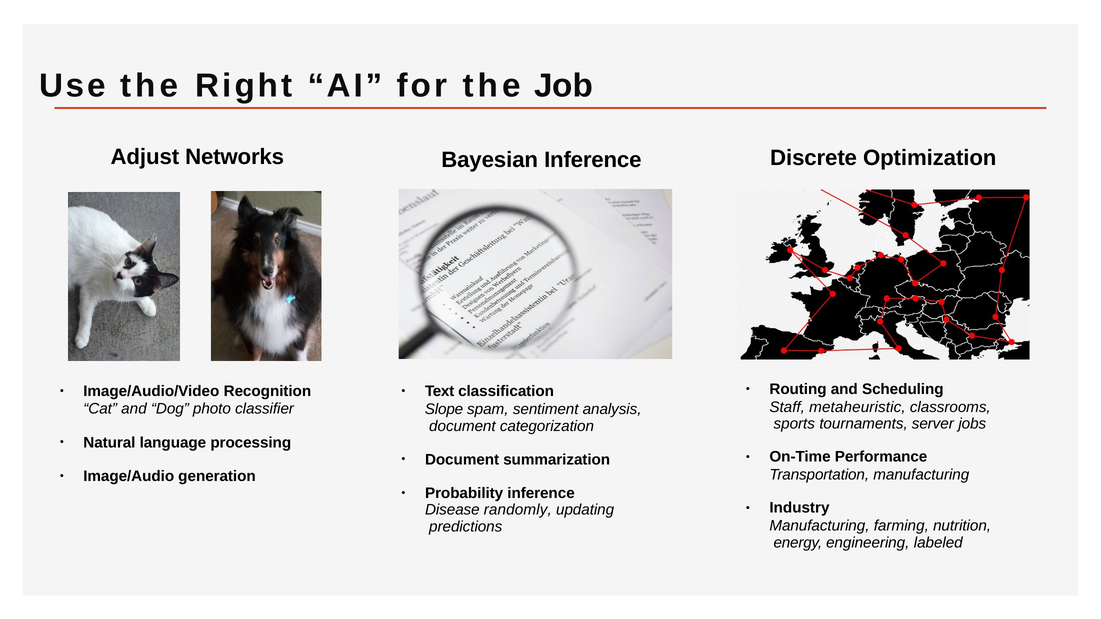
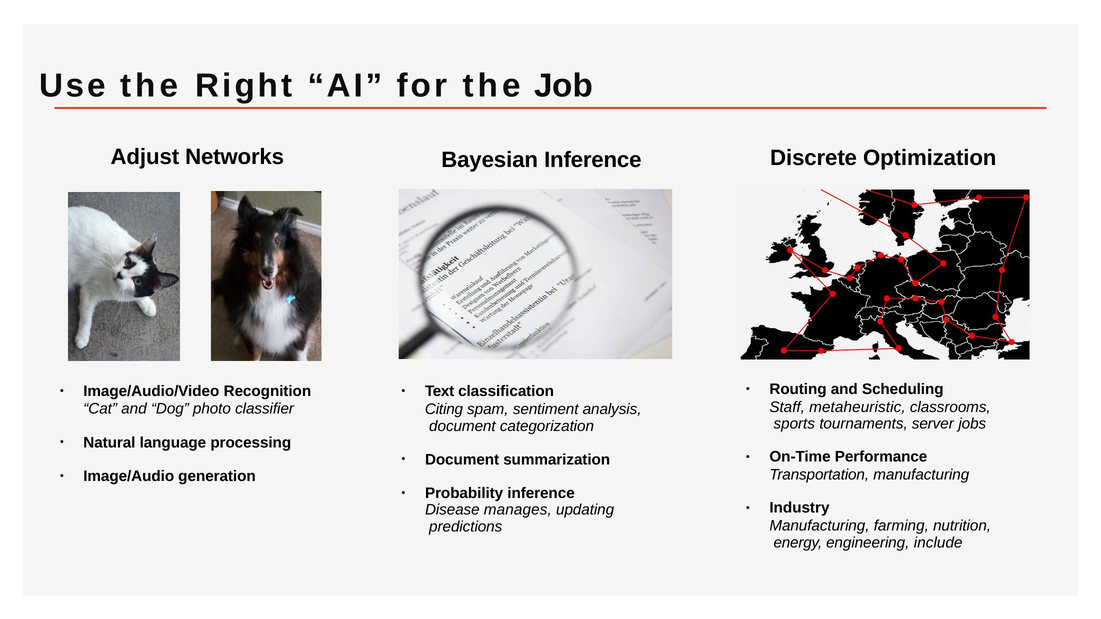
Slope: Slope -> Citing (444, 409)
randomly: randomly -> manages (518, 510)
labeled: labeled -> include (938, 543)
